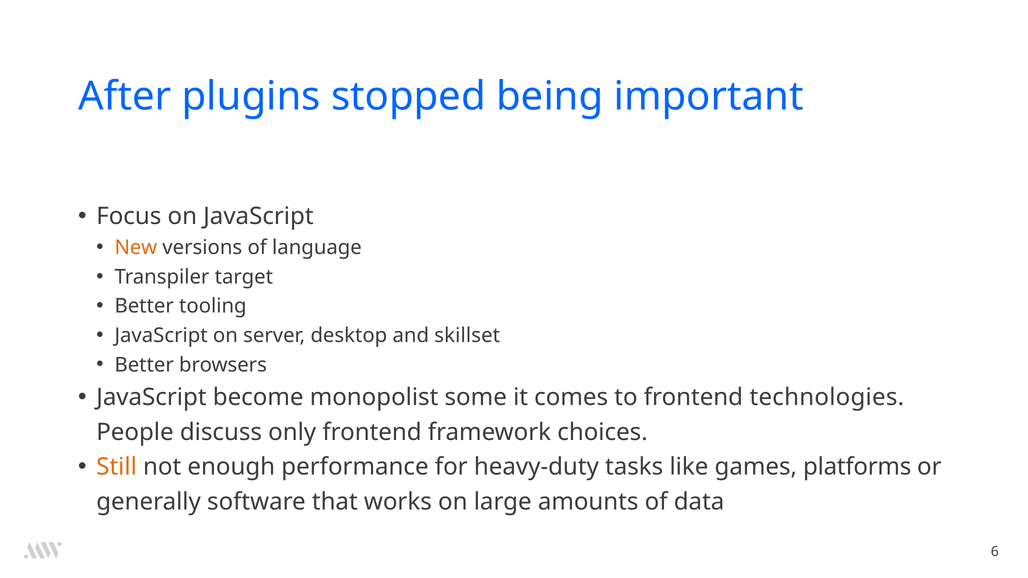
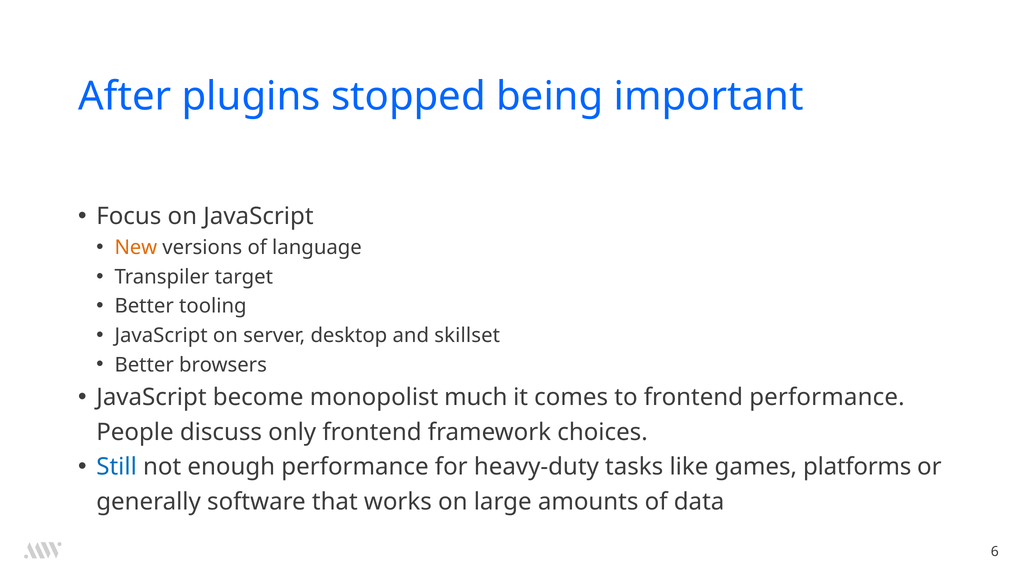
some: some -> much (476, 398)
frontend technologies: technologies -> performance (827, 398)
Still colour: orange -> blue (117, 467)
